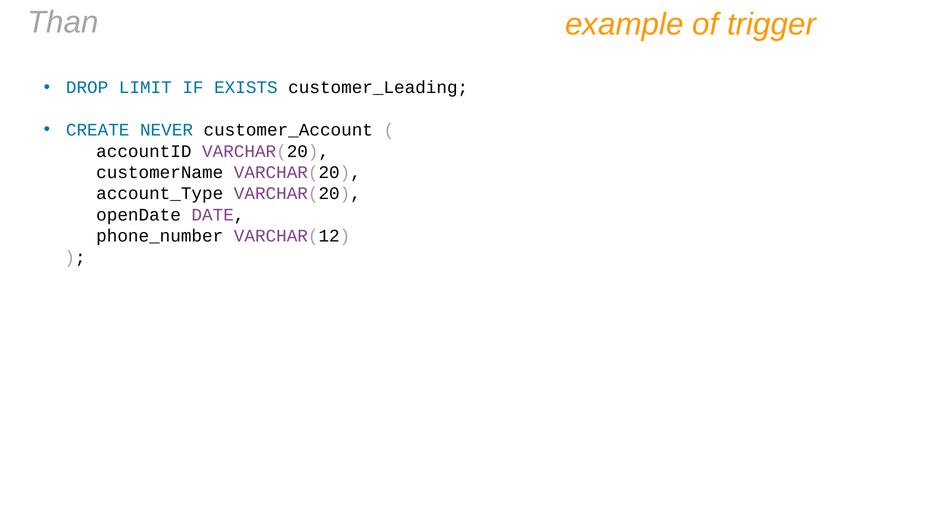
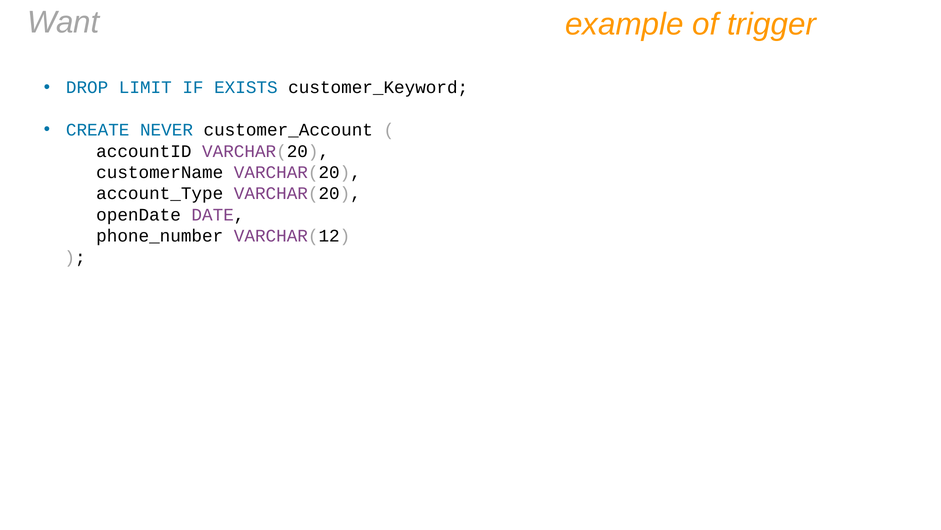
Than: Than -> Want (63, 22)
customer_Leading: customer_Leading -> customer_Keyword (378, 88)
